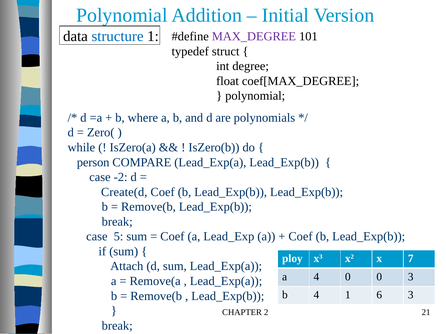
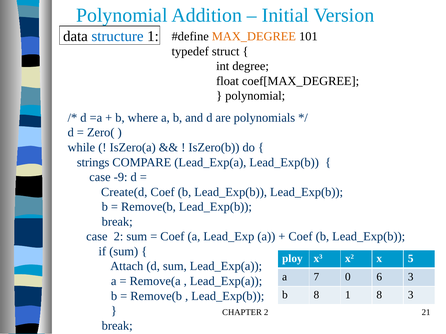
MAX_DEGREE colour: purple -> orange (254, 37)
person: person -> strings (93, 163)
-2: -2 -> -9 (121, 177)
case 5: 5 -> 2 (119, 237)
7: 7 -> 5 (411, 259)
a 4: 4 -> 7 (316, 277)
0 0: 0 -> 6 (379, 277)
b 4: 4 -> 8 (316, 295)
1 6: 6 -> 8 (379, 295)
